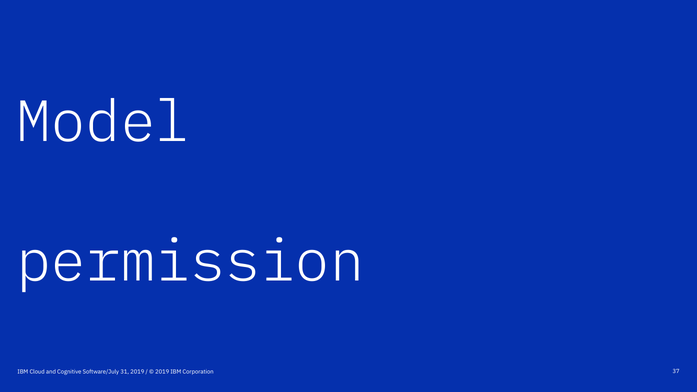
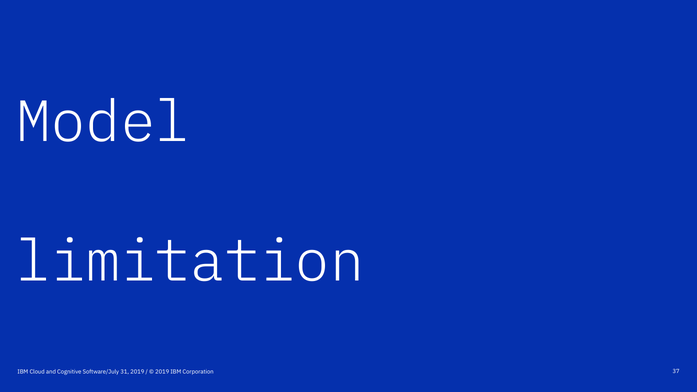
permission: permission -> limitation (190, 261)
